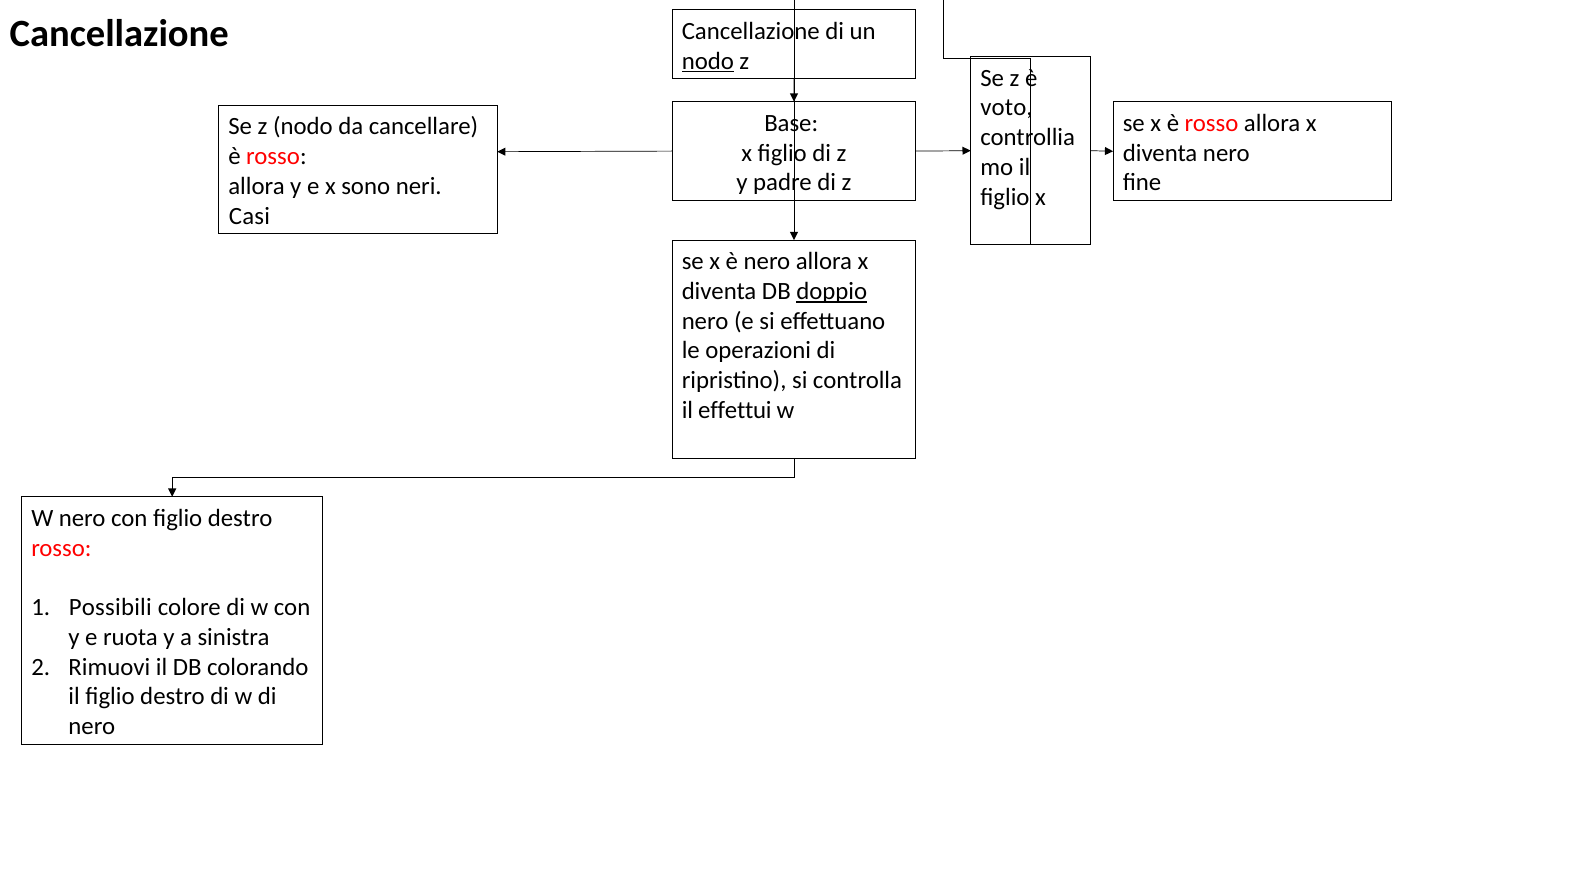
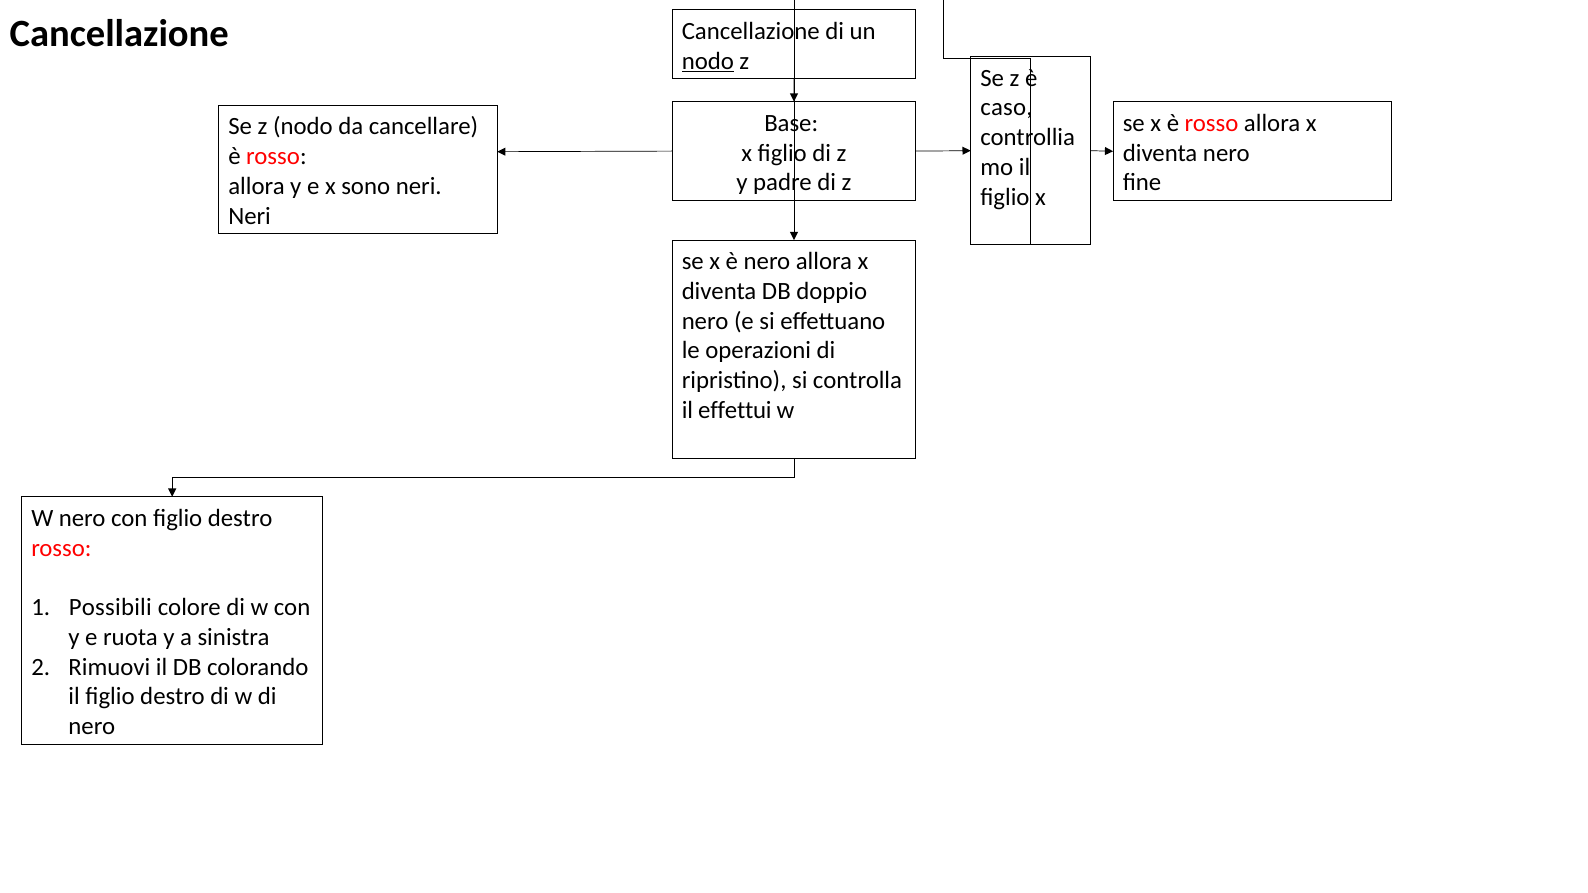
voto: voto -> caso (1006, 108)
Casi: Casi -> Neri (250, 216)
doppio underline: present -> none (832, 291)
